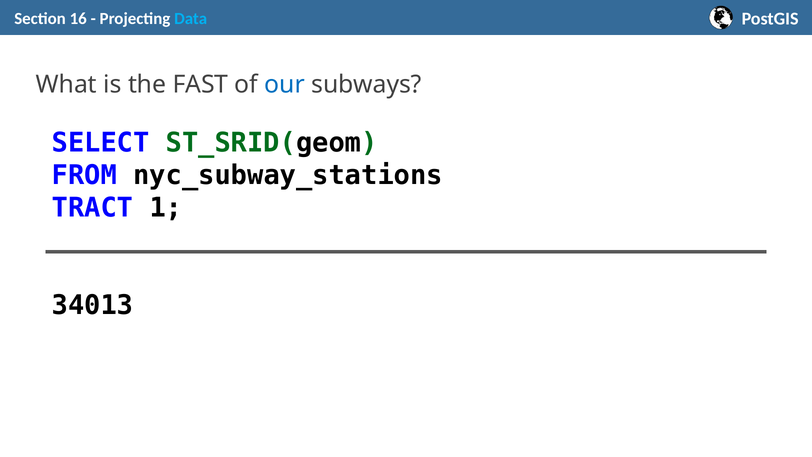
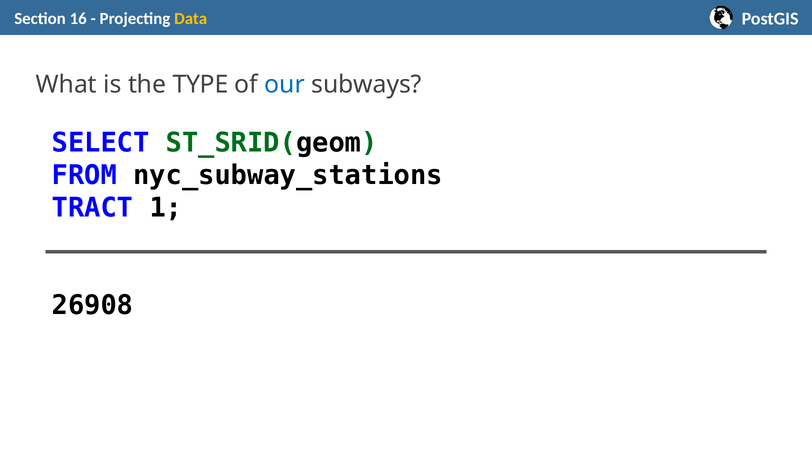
Data colour: light blue -> yellow (191, 19)
FAST: FAST -> TYPE (200, 85)
34013: 34013 -> 26908 (93, 305)
